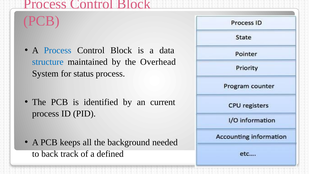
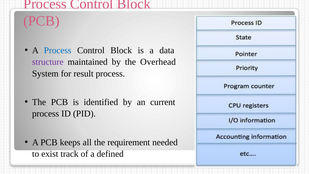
structure colour: blue -> purple (48, 62)
status: status -> result (84, 73)
background: background -> requirement (129, 142)
back: back -> exist (50, 154)
